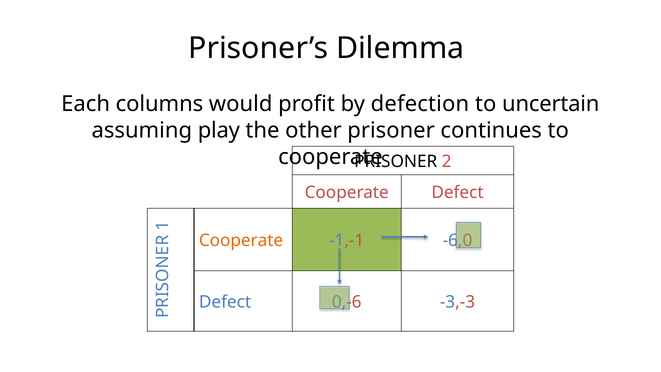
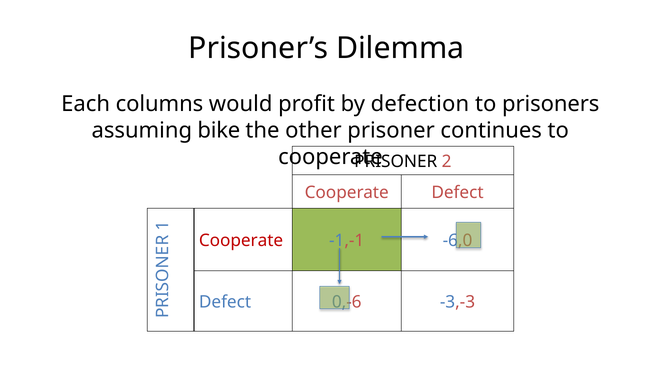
uncertain: uncertain -> prisoners (551, 104)
play: play -> bike (219, 130)
Cooperate colour: orange -> red (241, 240)
